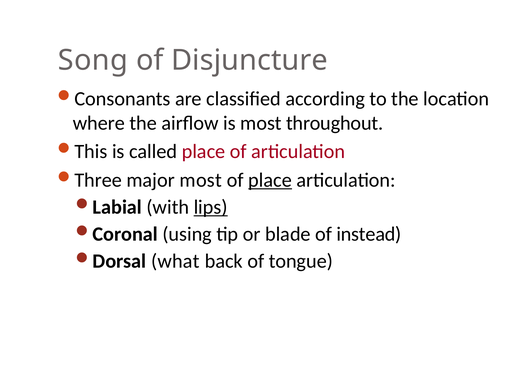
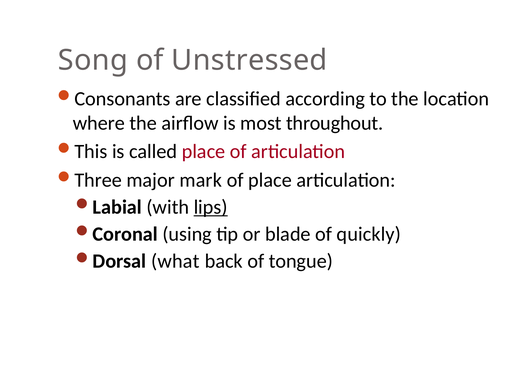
Disjuncture: Disjuncture -> Unstressed (249, 60)
major most: most -> mark (201, 180)
place underline: present -> none (270, 180)
instead: instead -> quickly (369, 234)
